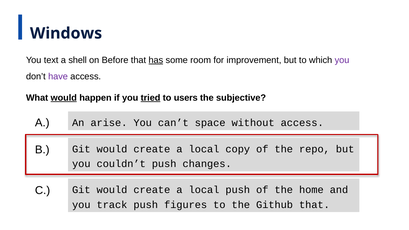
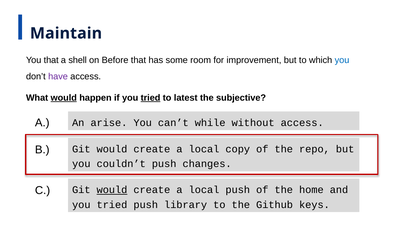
Windows: Windows -> Maintain (66, 33)
You text: text -> that (51, 60)
has underline: present -> none (156, 60)
you colour: purple -> blue (342, 60)
users: users -> latest (186, 98)
space: space -> while (210, 123)
would underline: none -> present (112, 190)
track: track -> tried (112, 205)
figures: figures -> library (186, 205)
Github that: that -> keys (314, 205)
